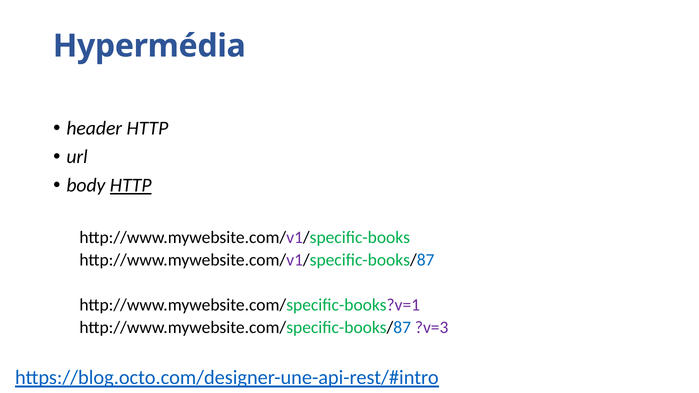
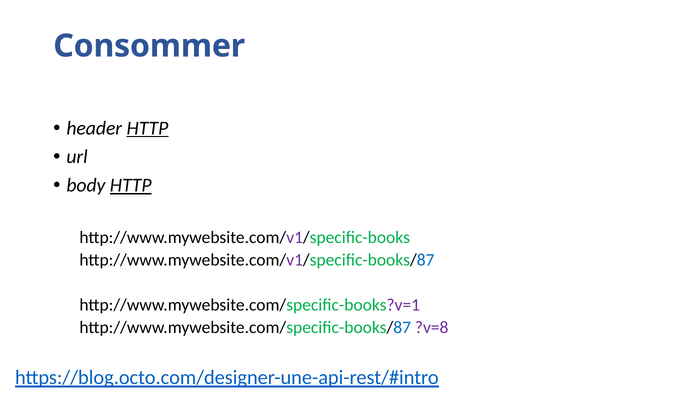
Hypermédia: Hypermédia -> Consommer (149, 46)
HTTP underline: none -> present (147, 128)
?v=3: ?v=3 -> ?v=8 (432, 328)
